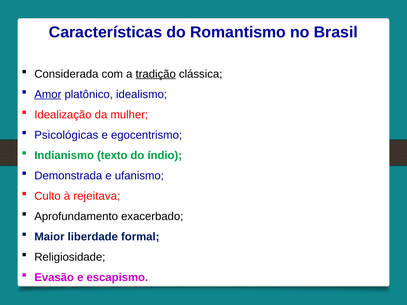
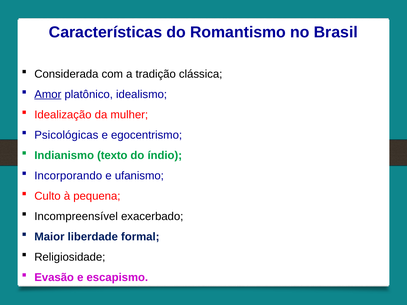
tradição underline: present -> none (156, 74)
Demonstrada: Demonstrada -> Incorporando (68, 176)
rejeitava: rejeitava -> pequena (97, 196)
Aprofundamento: Aprofundamento -> Incompreensível (76, 216)
